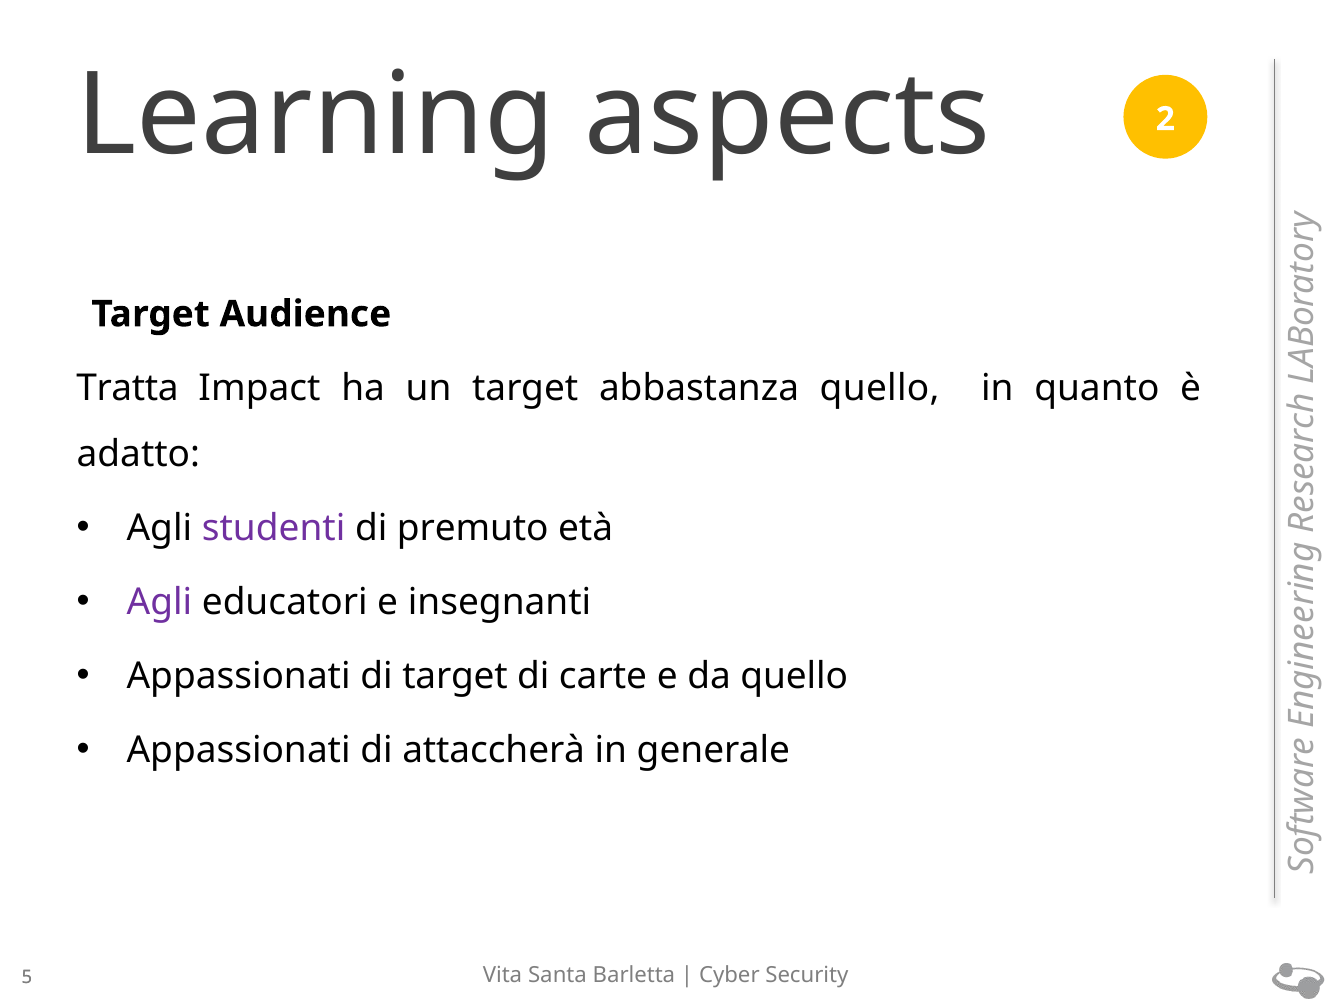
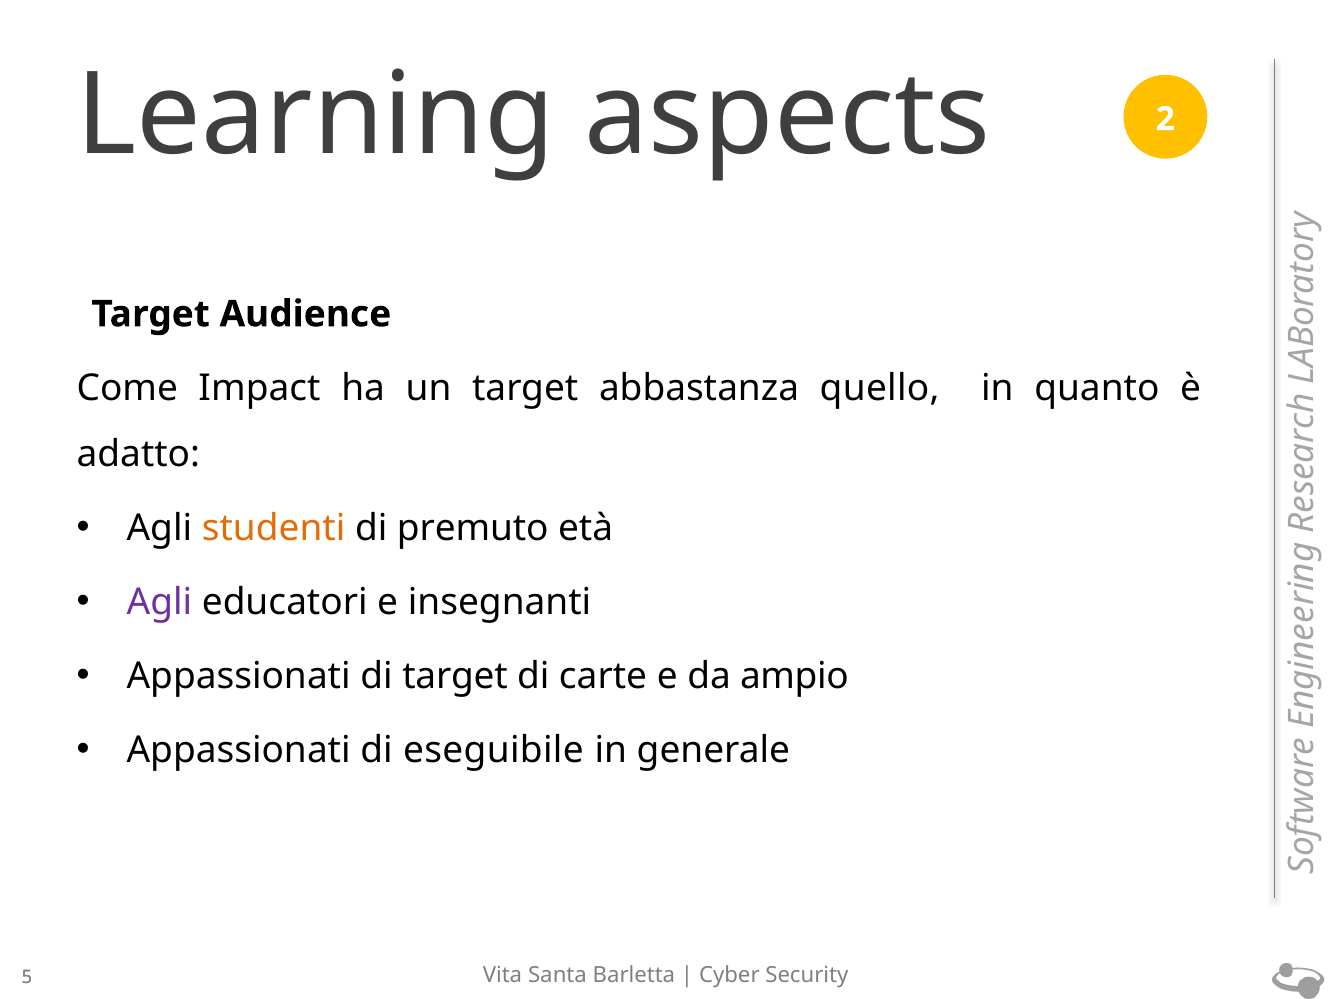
Tratta: Tratta -> Come (127, 388)
studenti colour: purple -> orange (274, 529)
da quello: quello -> ampio (794, 677)
attaccherà: attaccherà -> eseguibile (493, 751)
